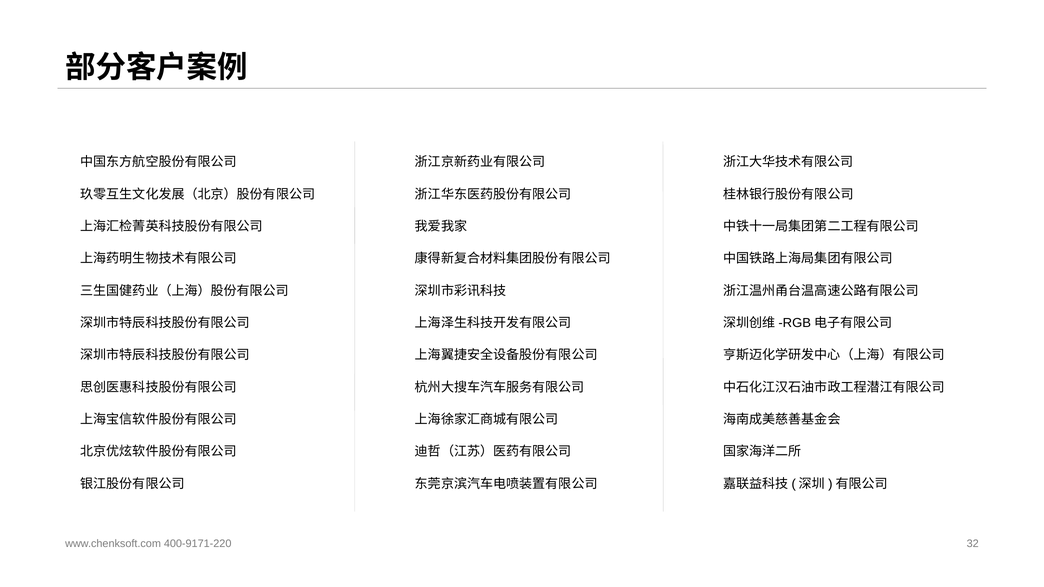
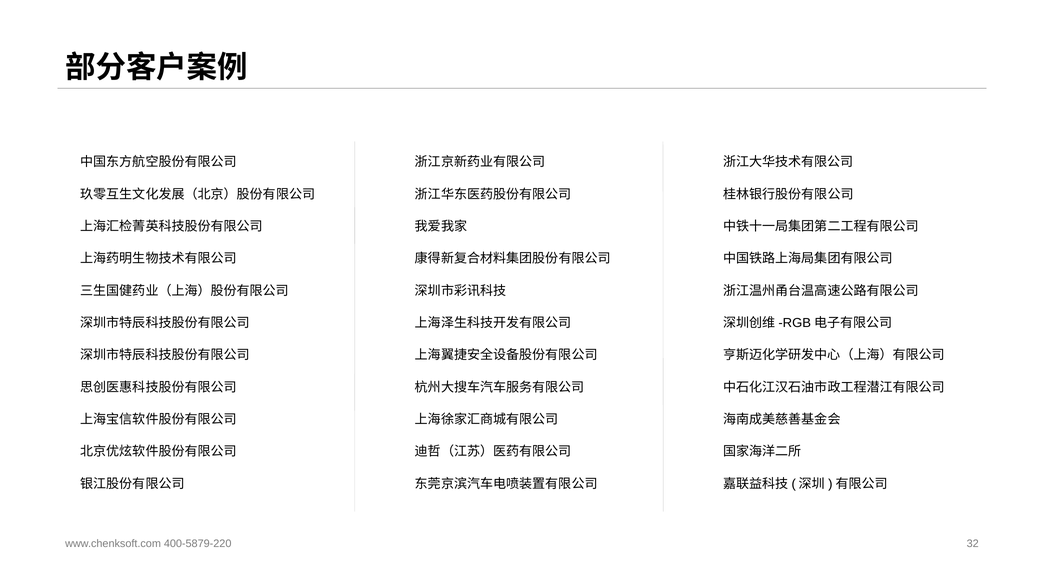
400-9171-220: 400-9171-220 -> 400-5879-220 (198, 544)
